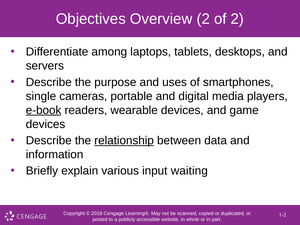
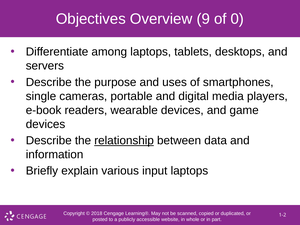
Overview 2: 2 -> 9 (203, 19)
of 2: 2 -> 0 (237, 19)
e-book underline: present -> none (44, 110)
input waiting: waiting -> laptops (189, 171)
